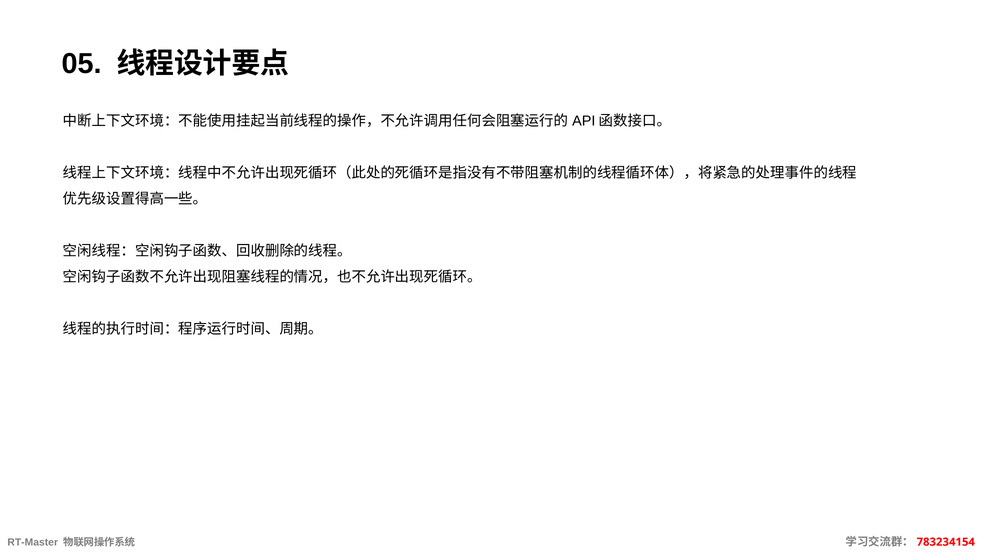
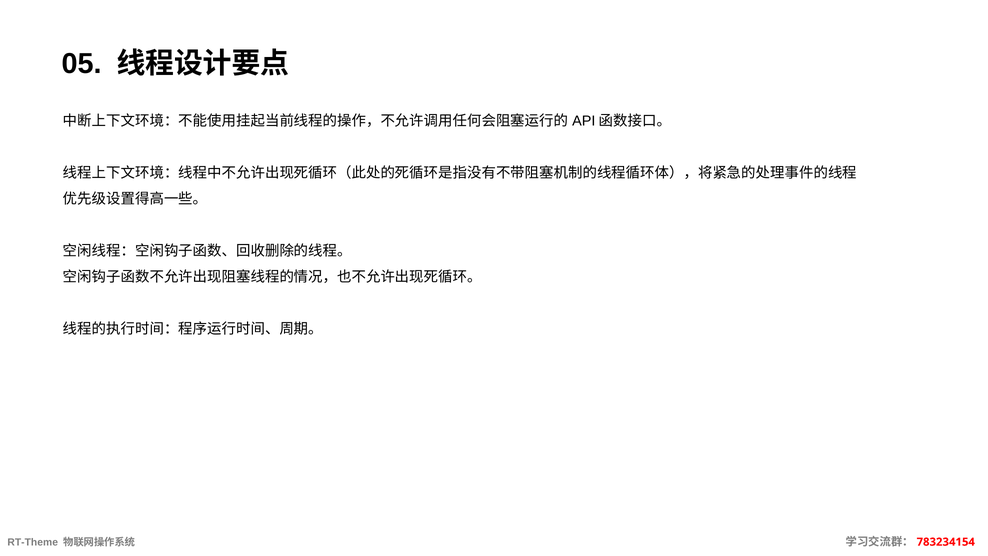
RT-Master: RT-Master -> RT-Theme (33, 542)
